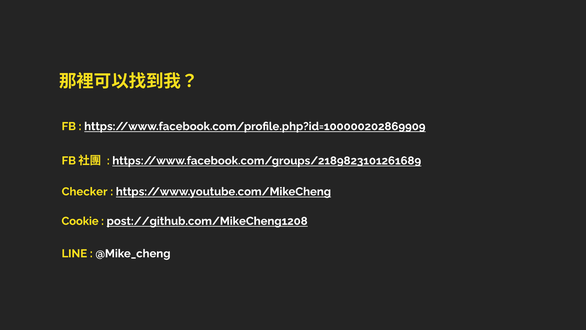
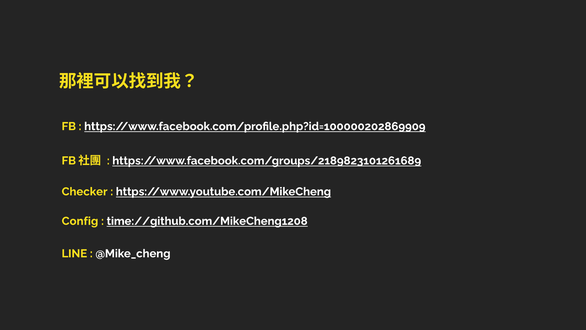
Cookie: Cookie -> Config (80, 221)
post://github.com/MikeCheng1208: post://github.com/MikeCheng1208 -> time://github.com/MikeCheng1208 (207, 221)
